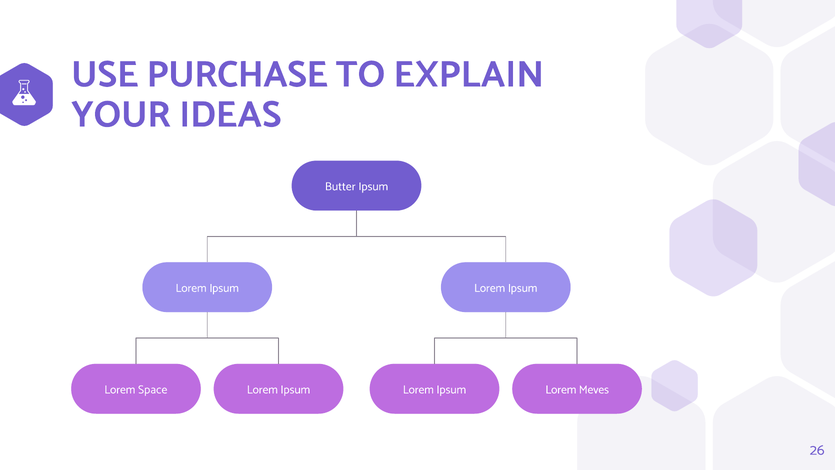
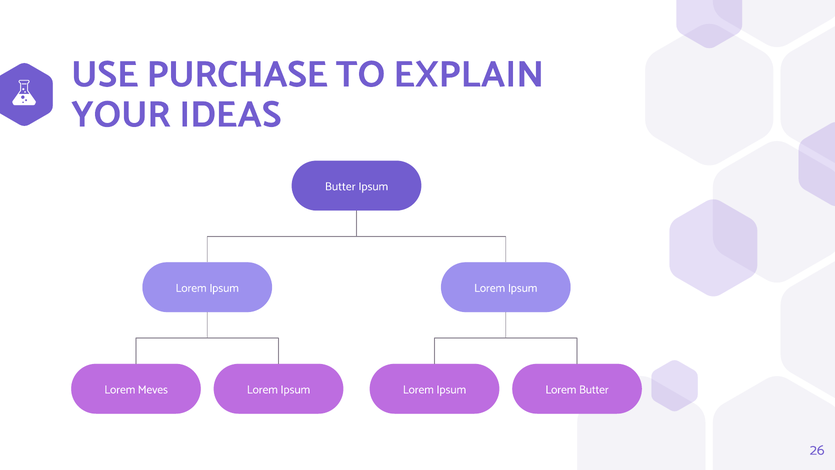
Space: Space -> Meves (153, 389)
Lorem Meves: Meves -> Butter (594, 389)
